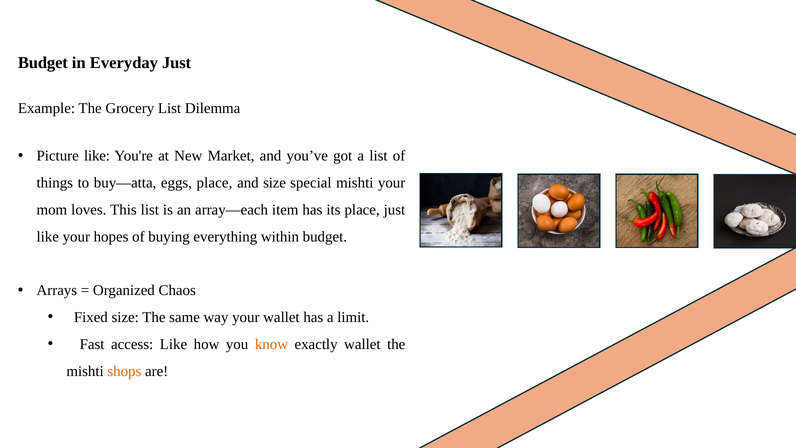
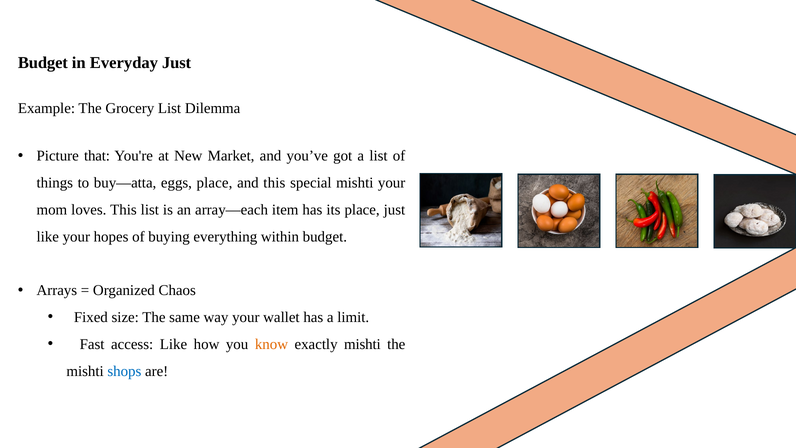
Picture like: like -> that (97, 156)
and size: size -> this (274, 183)
exactly wallet: wallet -> mishti (362, 344)
shops colour: orange -> blue (124, 371)
